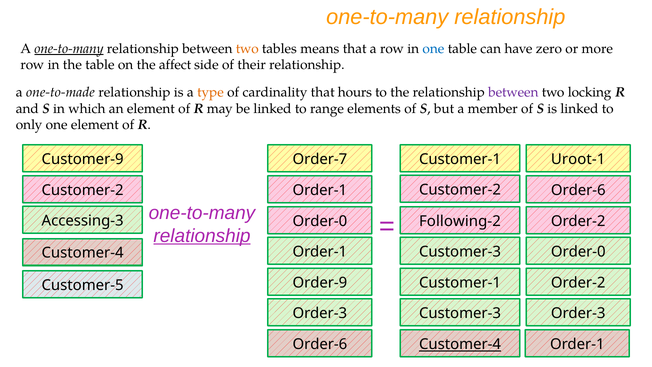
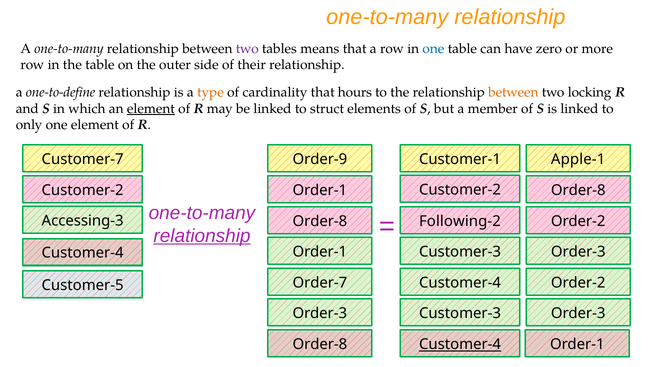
one-to-many underline: present -> none (69, 49)
two colour: orange -> purple (247, 49)
affect: affect -> outer (175, 65)
one-to-made: one-to-made -> one-to-define (61, 92)
between colour: purple -> orange (513, 92)
element underline: none -> present (151, 108)
range: range -> struct (327, 108)
Customer-9: Customer-9 -> Customer-7 (83, 159)
Order-7: Order-7 -> Order-9 (320, 159)
Uroot-1: Uroot-1 -> Apple-1 (578, 159)
Customer-2 Order-6: Order-6 -> Order-8 (578, 190)
Order-0: Order-0 -> Order-8 (320, 221)
Order-0: Order-0 -> Order-3 (578, 252)
Order-9: Order-9 -> Order-7 (320, 282)
Customer-1: Customer-1 -> Customer-4 (460, 282)
Order-6: Order-6 -> Order-8 (320, 344)
